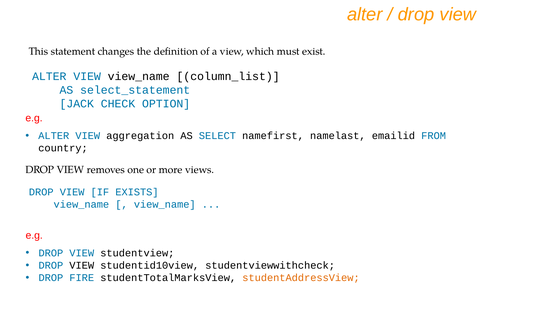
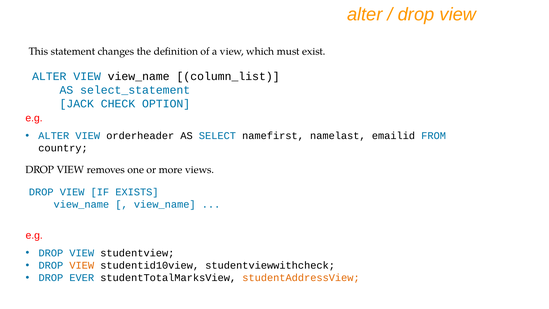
aggregation: aggregation -> orderheader (140, 136)
VIEW colour: black -> orange (82, 265)
FIRE: FIRE -> EVER (82, 278)
